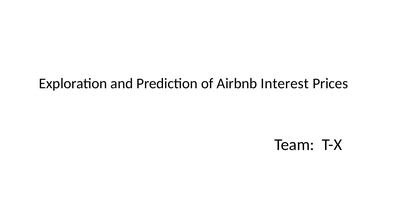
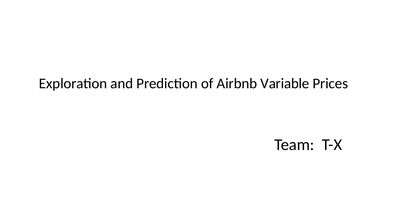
Interest: Interest -> Variable (285, 84)
